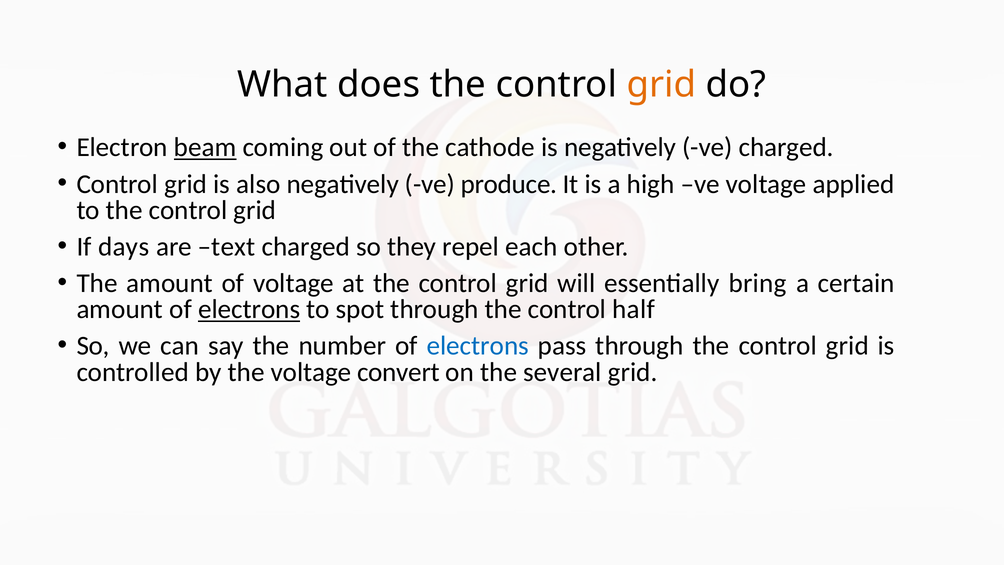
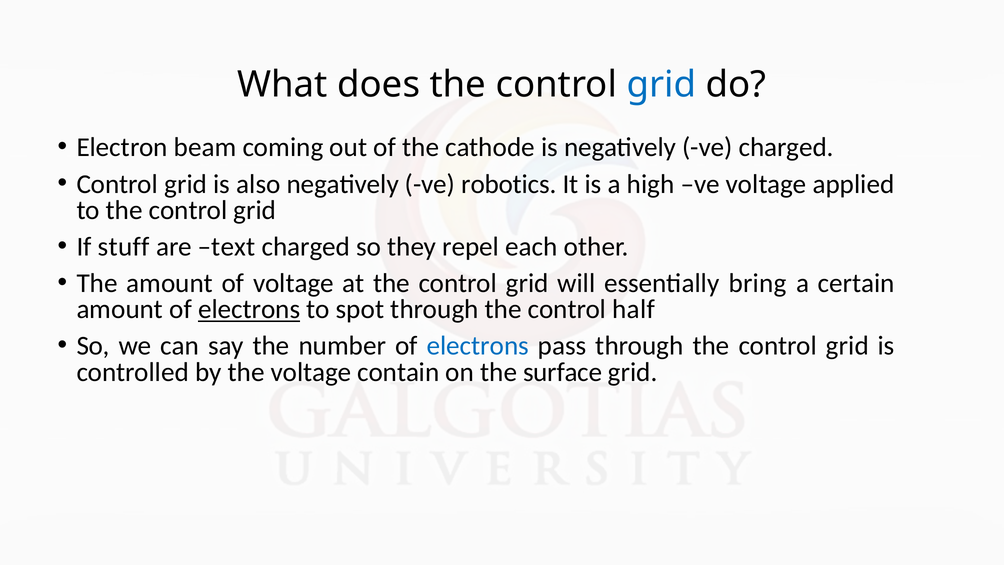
grid colour: orange -> blue (661, 84)
beam underline: present -> none (205, 147)
produce: produce -> robotics (509, 184)
days: days -> stuff (124, 247)
convert: convert -> contain (398, 372)
several: several -> surface (563, 372)
